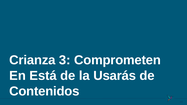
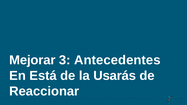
Crianza: Crianza -> Mejorar (32, 60)
Comprometen: Comprometen -> Antecedentes (117, 60)
Contenidos: Contenidos -> Reaccionar (44, 91)
